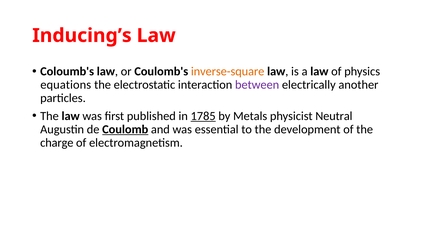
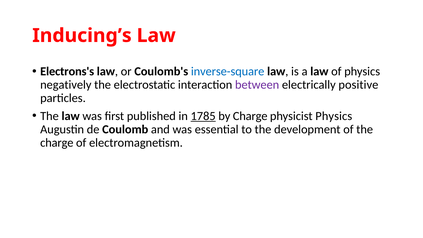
Coloumb's: Coloumb's -> Electrons's (67, 72)
inverse-square colour: orange -> blue (228, 72)
equations: equations -> negatively (66, 85)
another: another -> positive (358, 85)
by Metals: Metals -> Charge (250, 116)
physicist Neutral: Neutral -> Physics (334, 116)
Coulomb underline: present -> none (125, 129)
